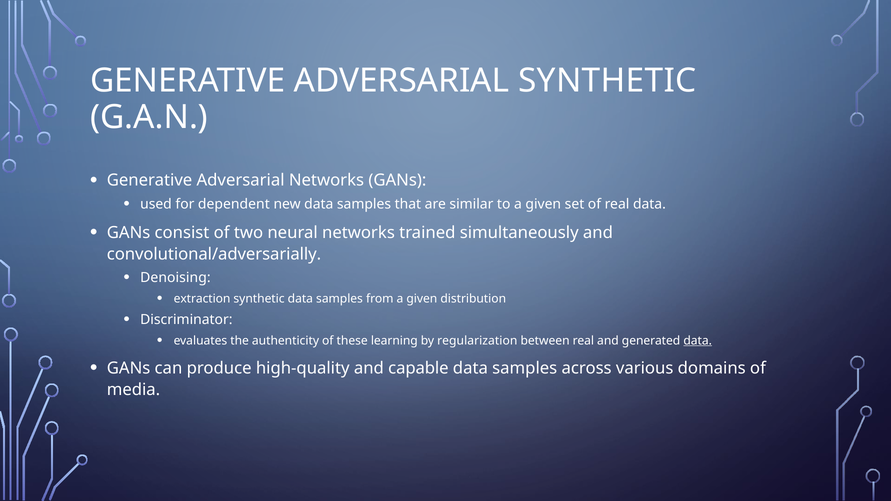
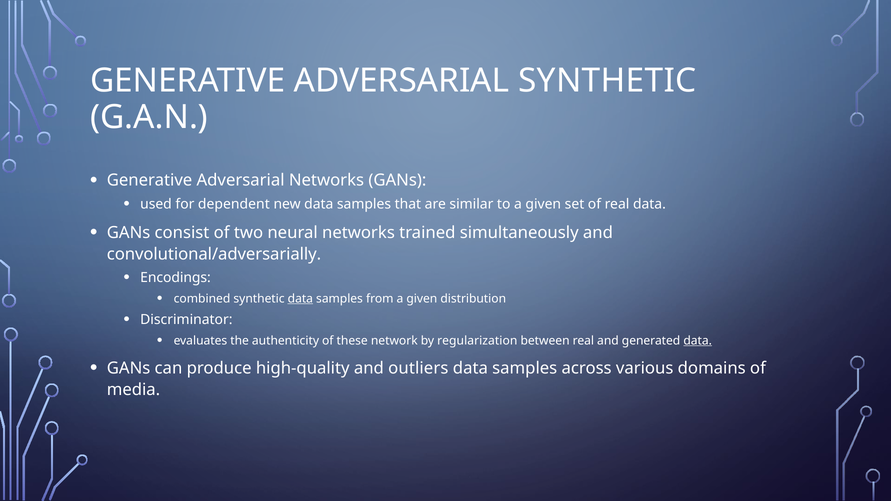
Denoising: Denoising -> Encodings (176, 278)
extraction: extraction -> combined (202, 299)
data underline: none -> present (300, 299)
learning: learning -> network (394, 341)
capable: capable -> outliers (418, 368)
